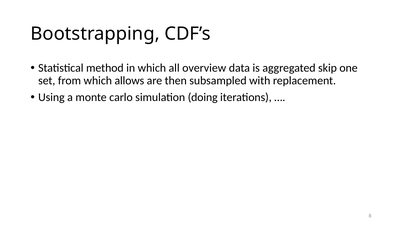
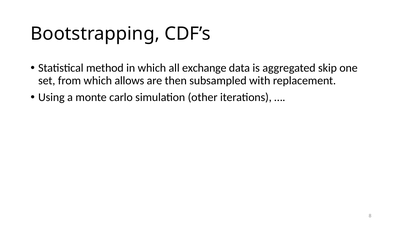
overview: overview -> exchange (204, 68)
doing: doing -> other (203, 97)
